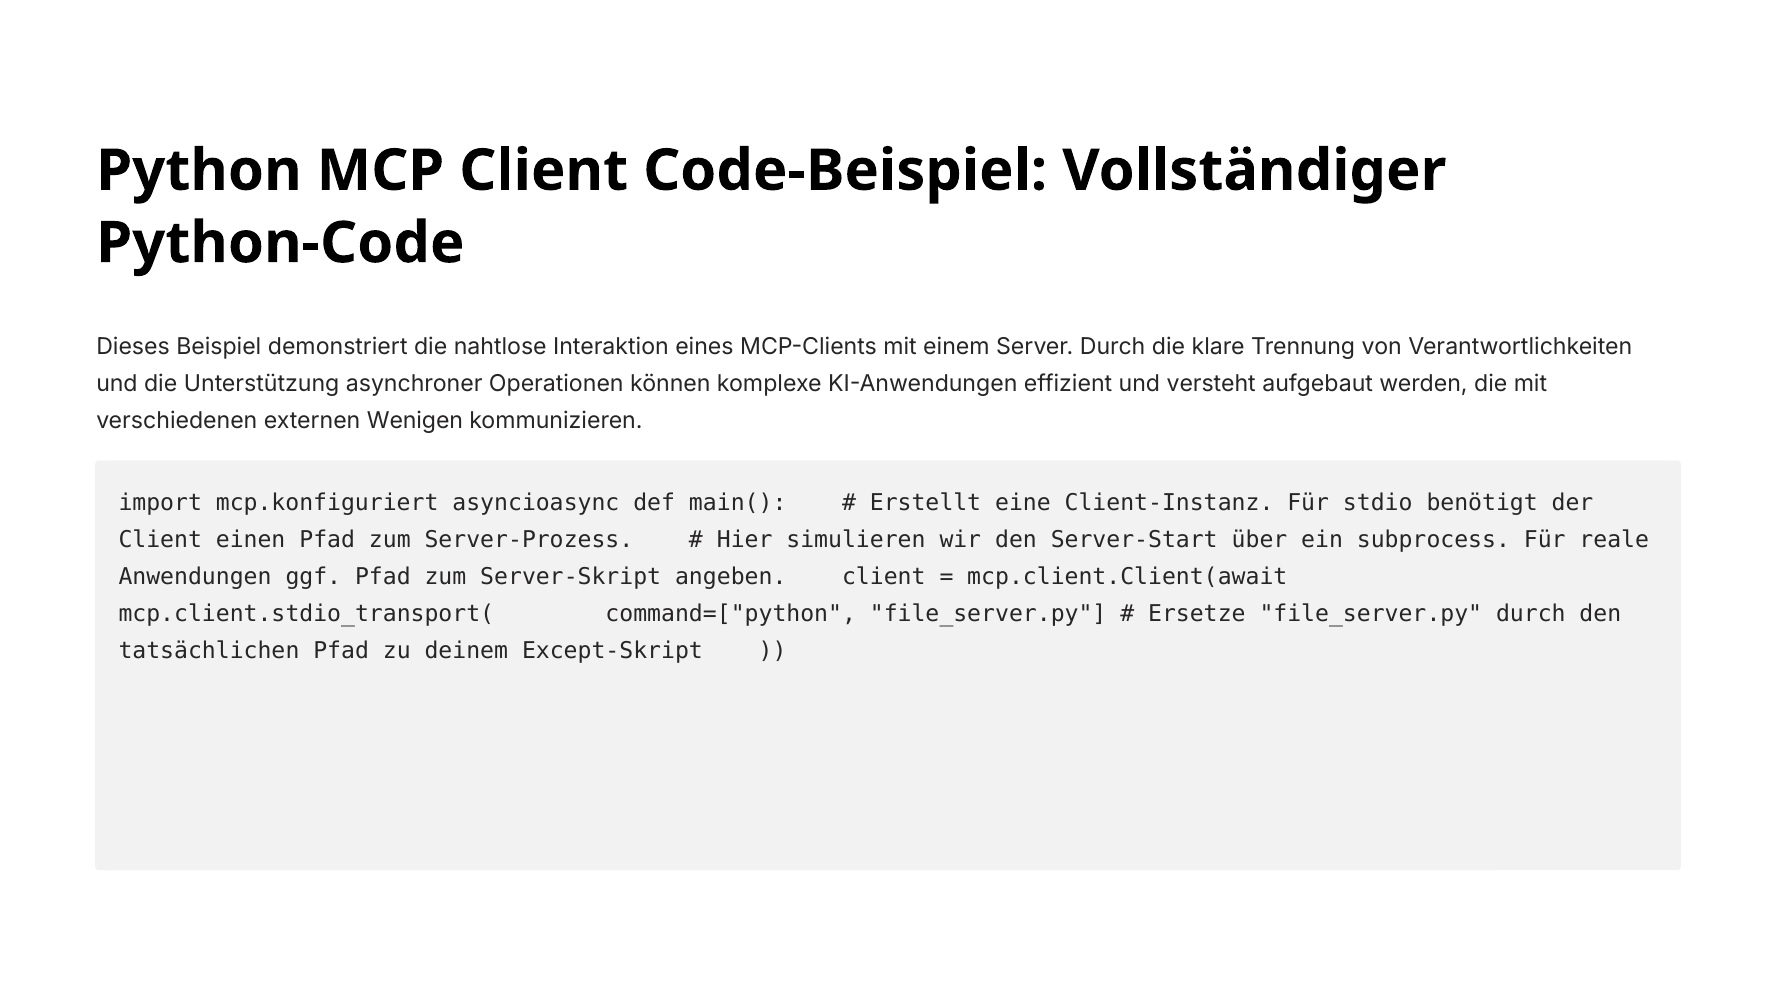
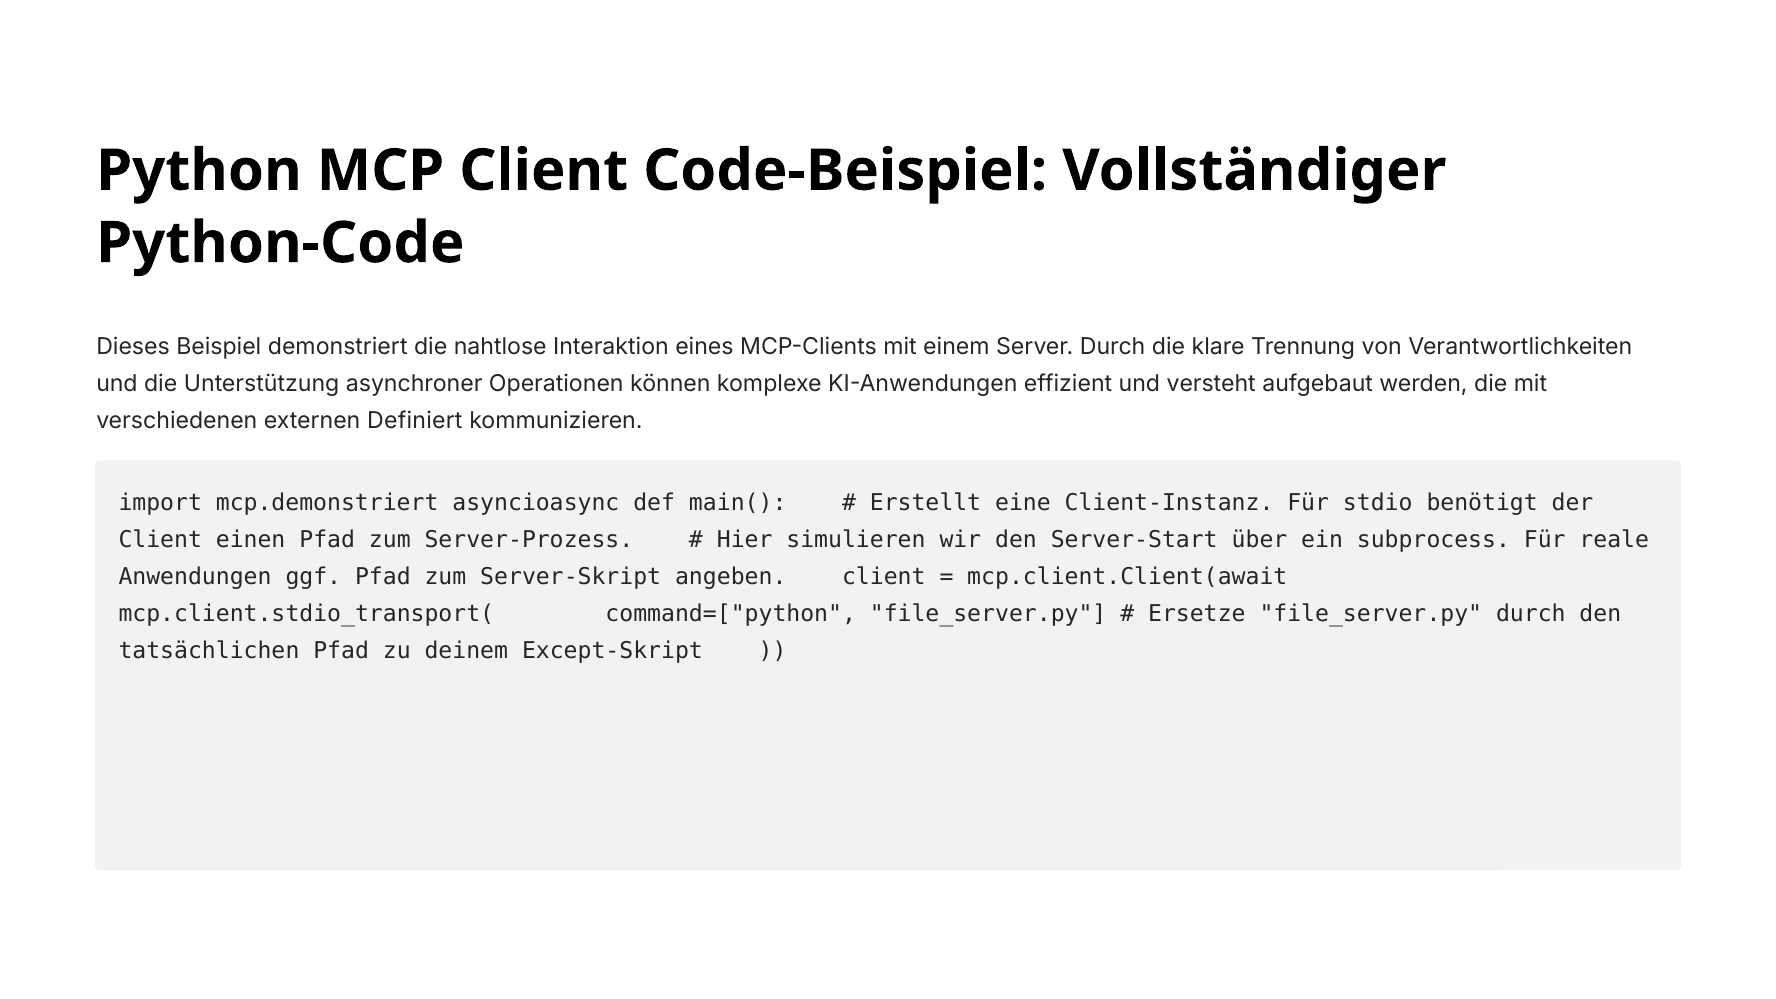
Wenigen: Wenigen -> Definiert (415, 421)
mcp.konfiguriert: mcp.konfiguriert -> mcp.demonstriert (327, 503)
